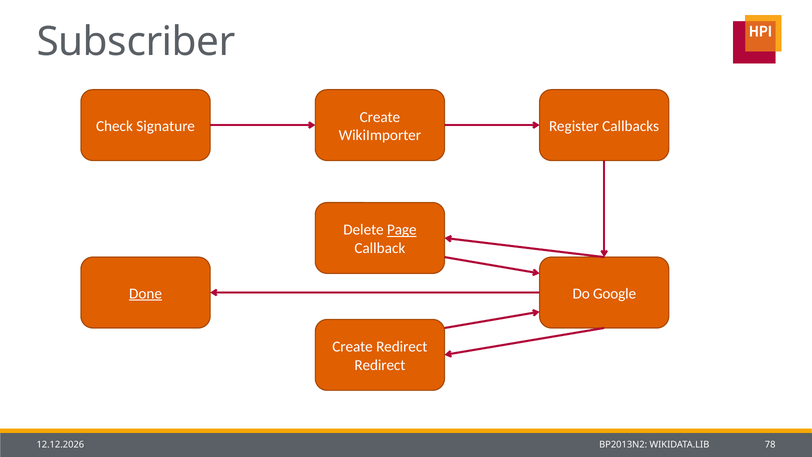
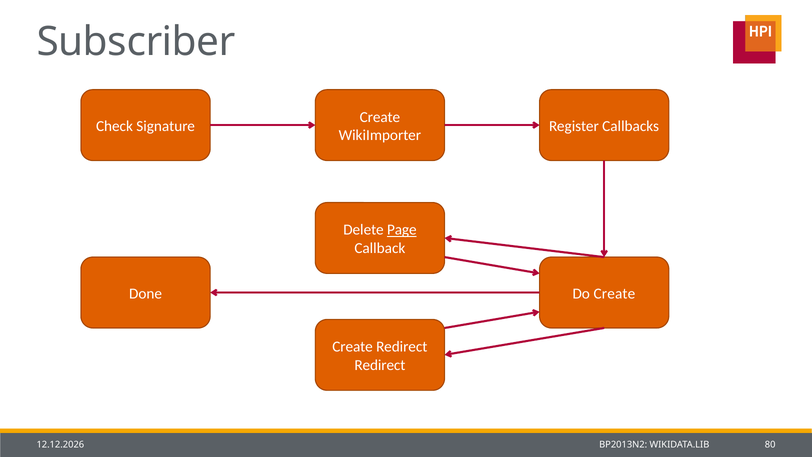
Done underline: present -> none (146, 293)
Do Google: Google -> Create (614, 293)
78: 78 -> 80 (770, 445)
